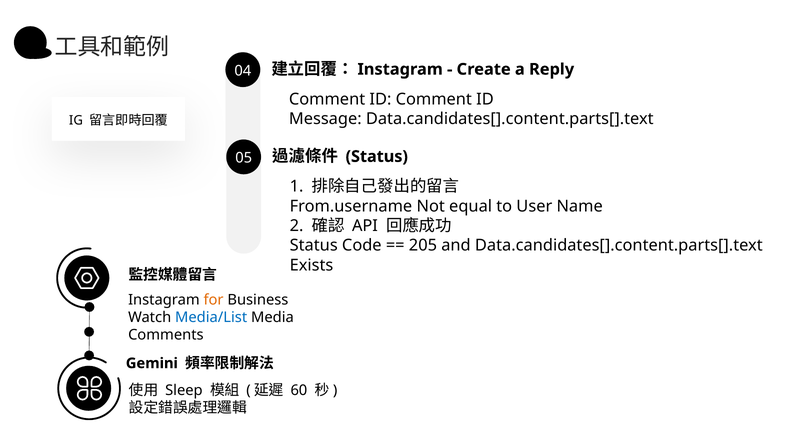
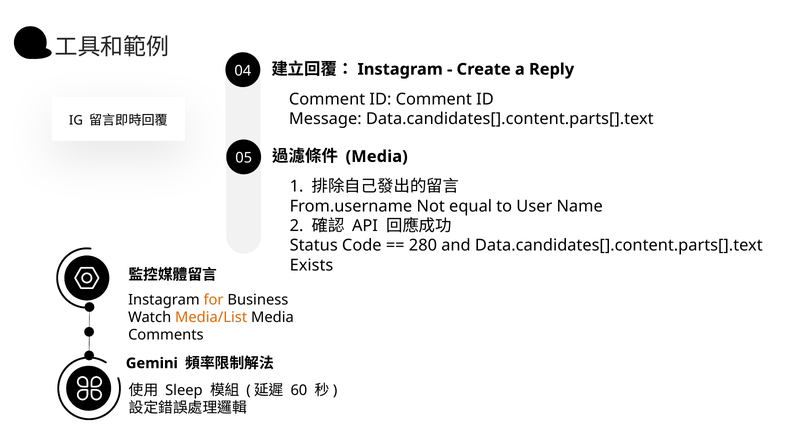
Status: Status -> Media (377, 157)
205: 205 -> 280 (423, 246)
Media/List colour: blue -> orange (211, 317)
